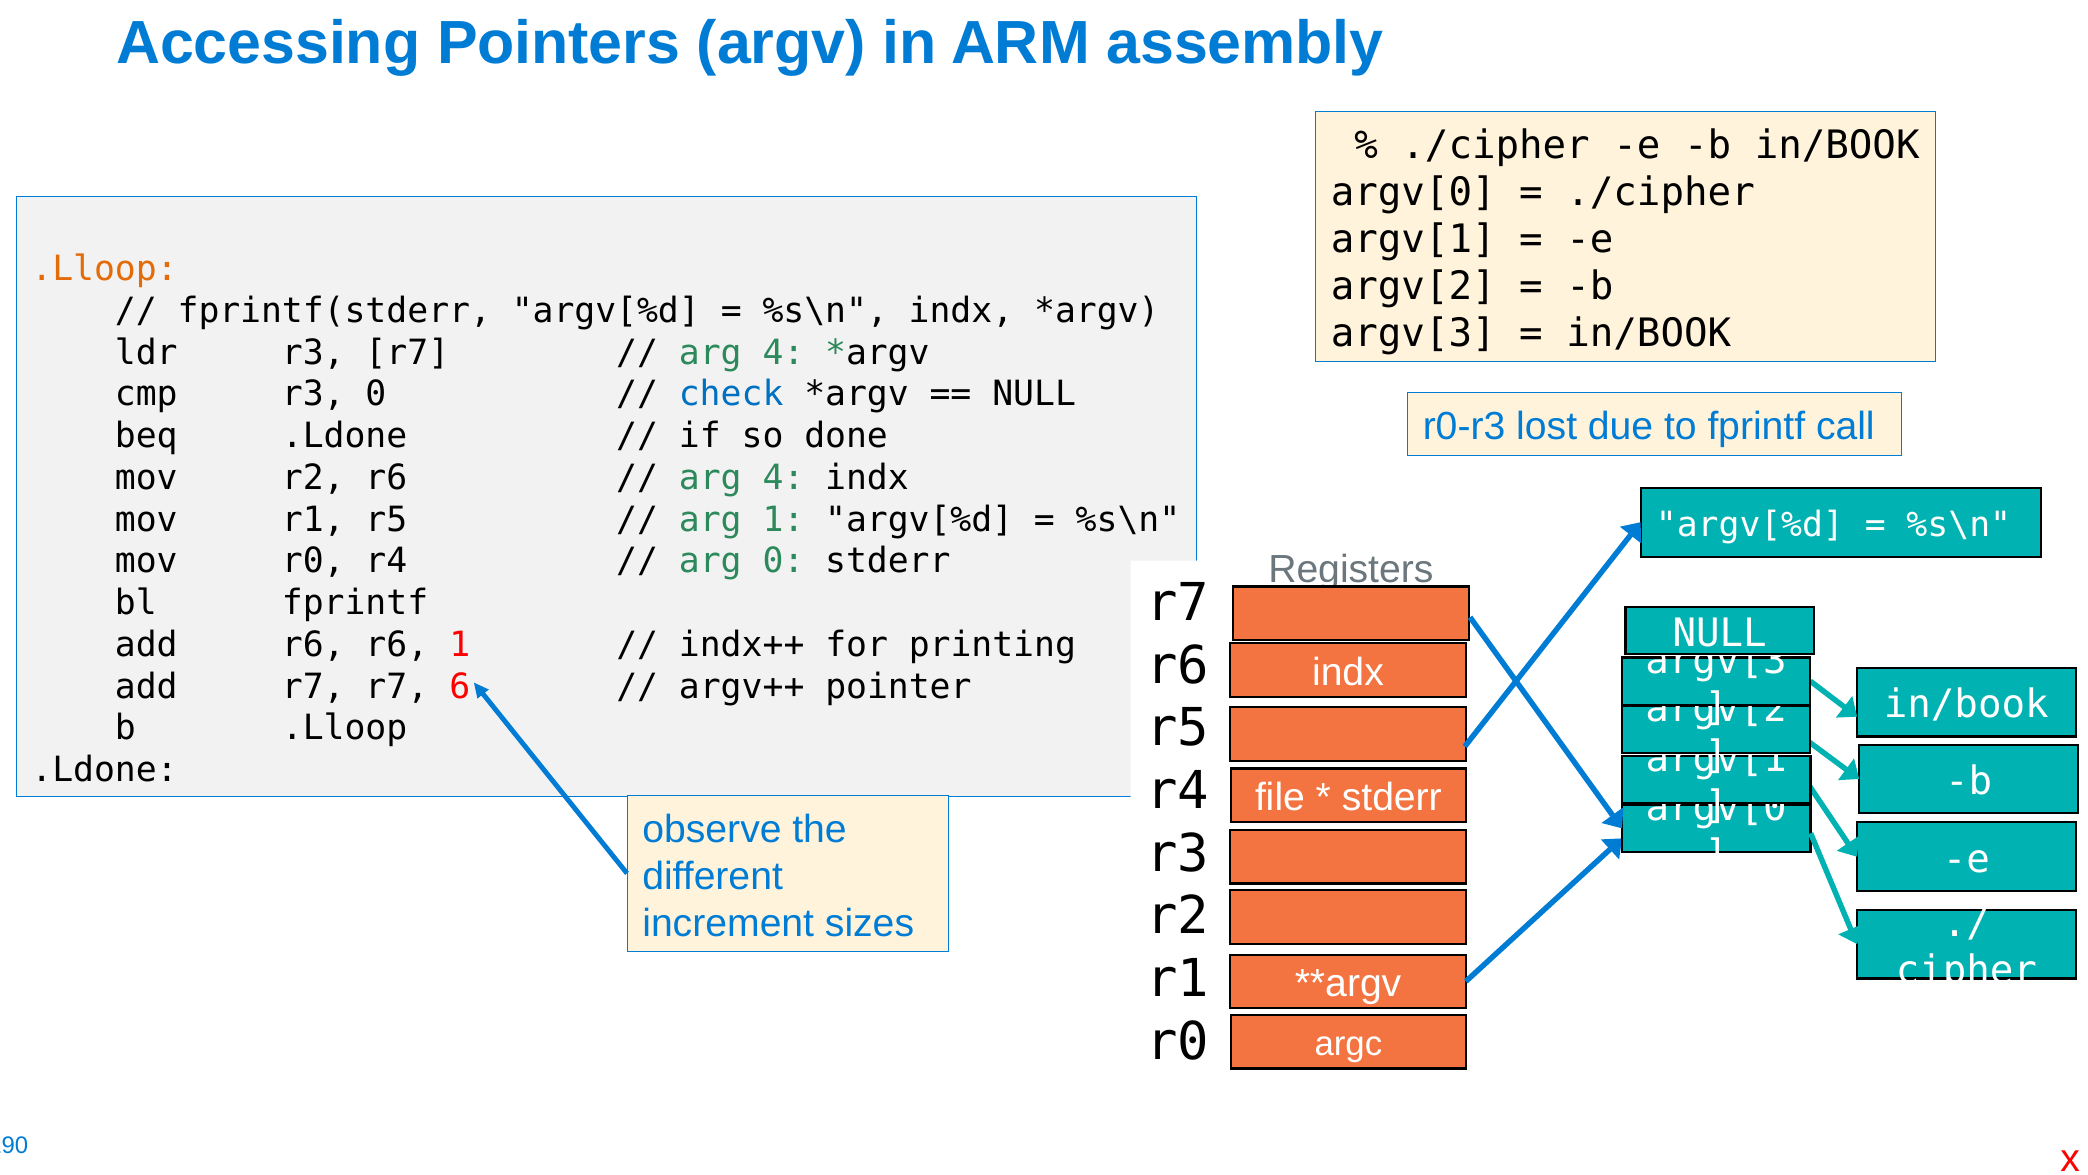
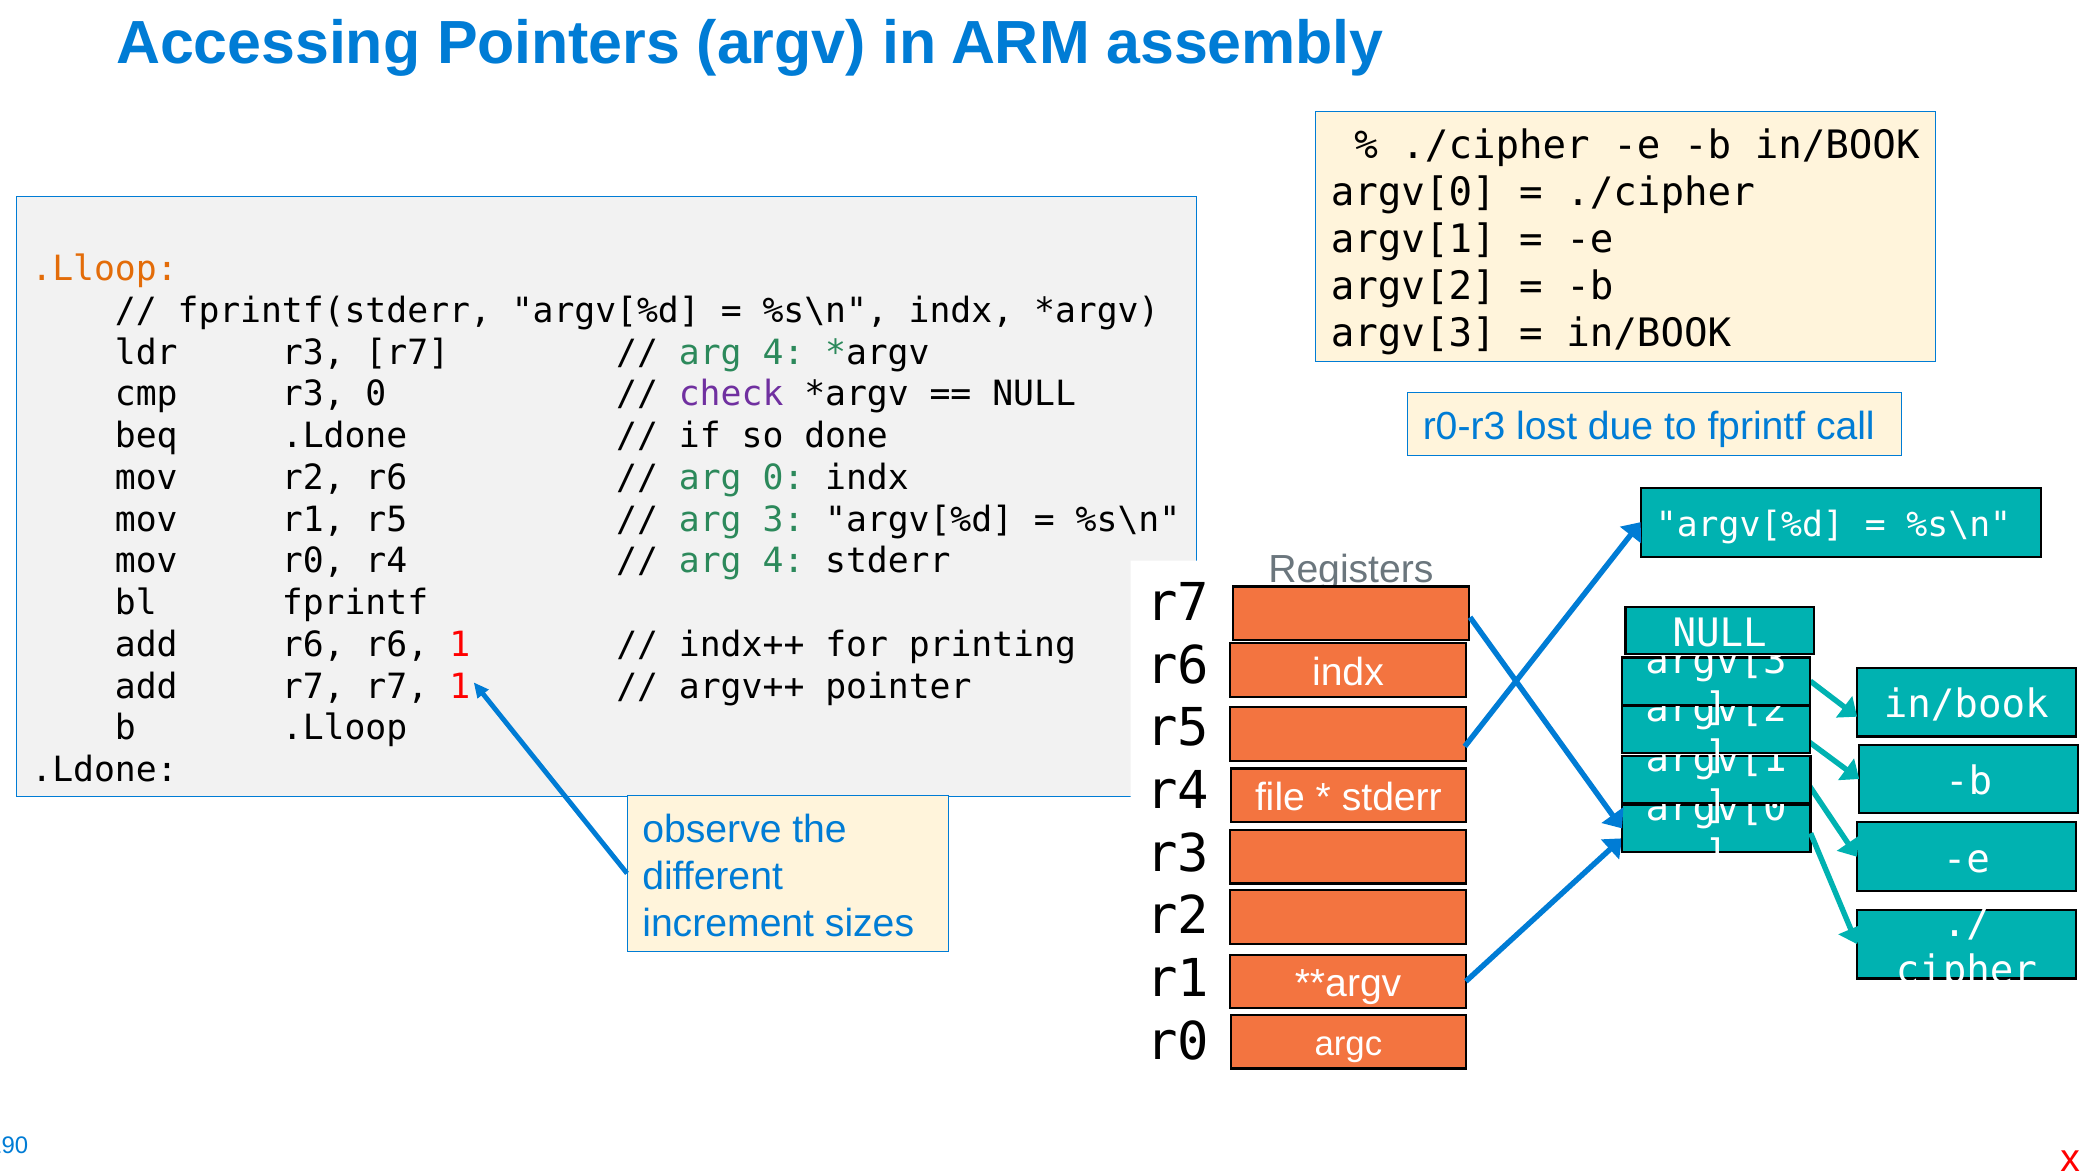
check colour: blue -> purple (731, 394)
4: 4 -> 0 (783, 478)
arg 1: 1 -> 3 (783, 519)
0: 0 -> 4 (783, 561)
r7 6: 6 -> 1 (460, 686)
